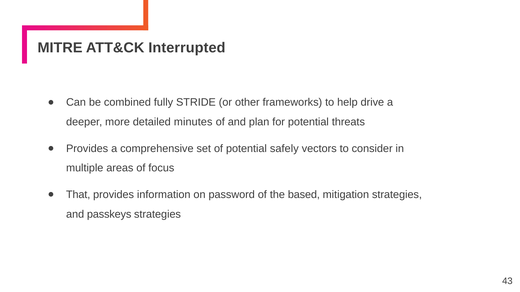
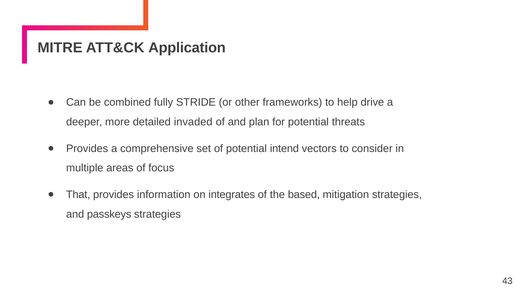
Interrupted: Interrupted -> Application (187, 48)
minutes: minutes -> invaded (193, 122)
safely: safely -> intend (284, 149)
password: password -> integrates (232, 195)
